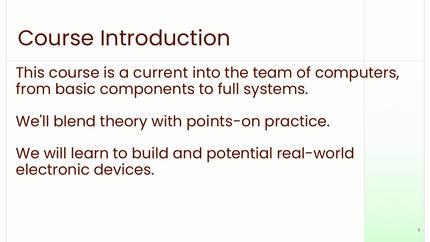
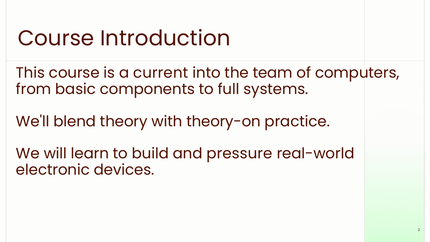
points-on: points-on -> theory-on (224, 121)
potential: potential -> pressure (240, 154)
